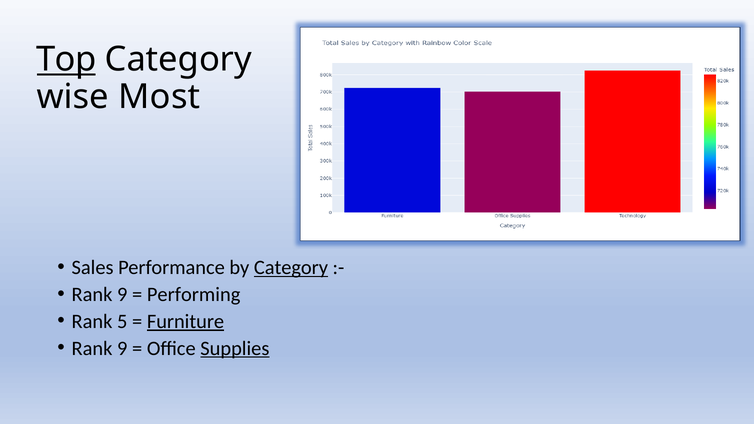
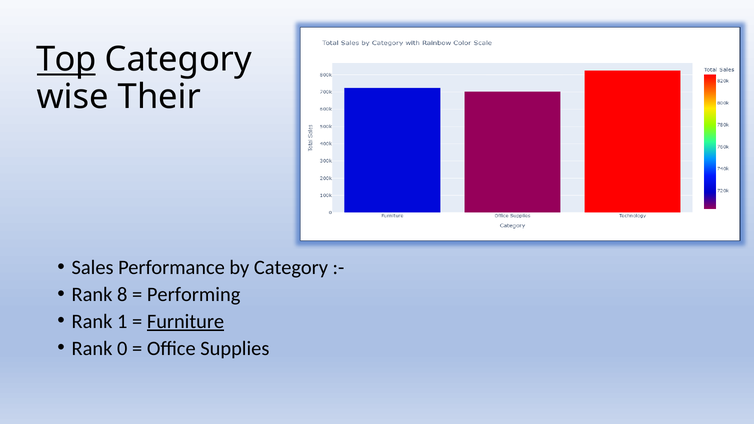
Most: Most -> Their (159, 97)
Category underline: present -> none (291, 268)
9: 9 -> 8 (122, 295)
5: 5 -> 1 (122, 321)
9: 9 -> 0 (122, 348)
Supplies underline: present -> none (235, 348)
